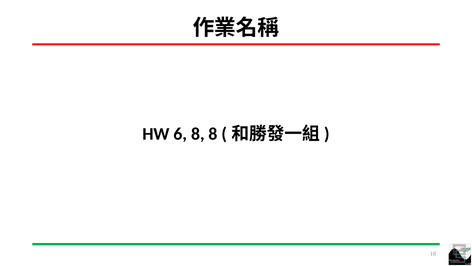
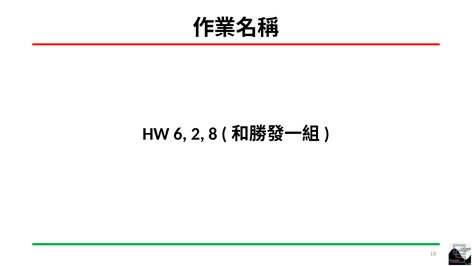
6 8: 8 -> 2 (198, 134)
